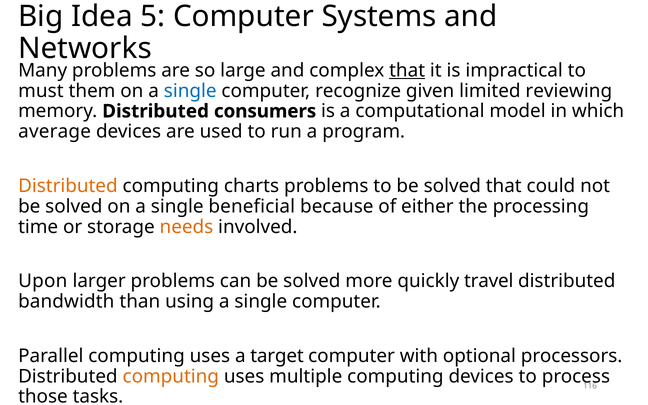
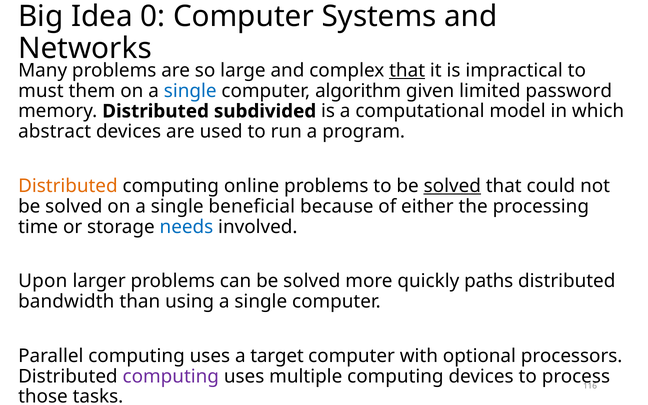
5: 5 -> 0 (153, 16)
recognize: recognize -> algorithm (358, 91)
reviewing: reviewing -> password (569, 91)
consumers: consumers -> subdivided (265, 111)
average: average -> abstract (55, 132)
charts: charts -> online (252, 186)
solved underline: none -> present (452, 186)
needs colour: orange -> blue (186, 227)
travel: travel -> paths (489, 281)
computing colour: orange -> purple (171, 376)
